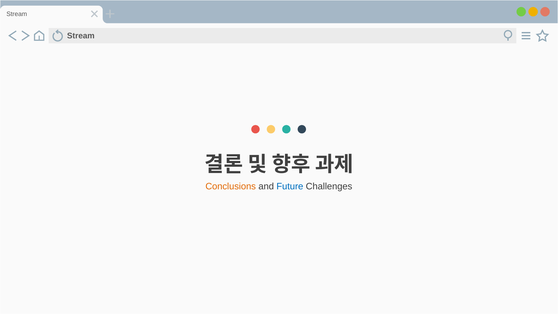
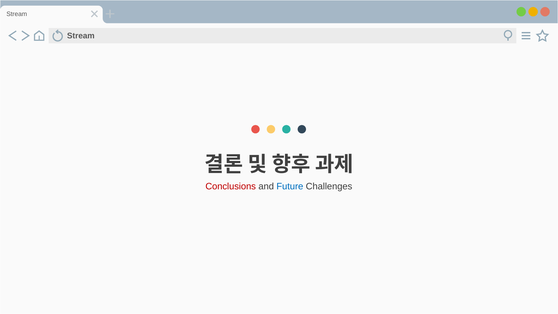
Conclusions colour: orange -> red (231, 186)
